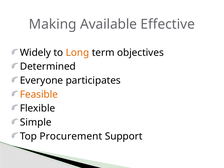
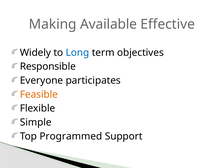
Long colour: orange -> blue (77, 53)
Determined: Determined -> Responsible (48, 67)
Procurement: Procurement -> Programmed (71, 136)
